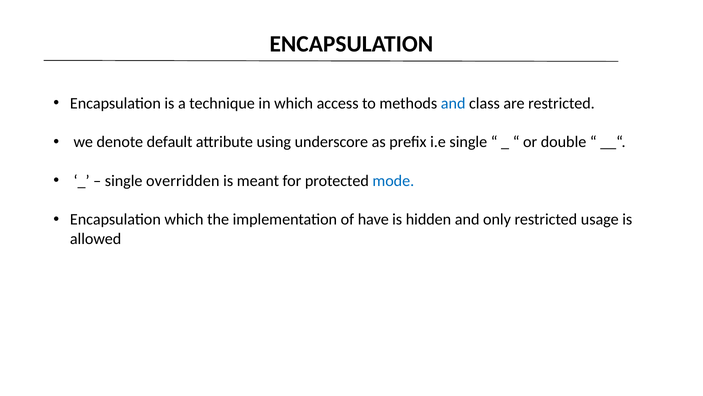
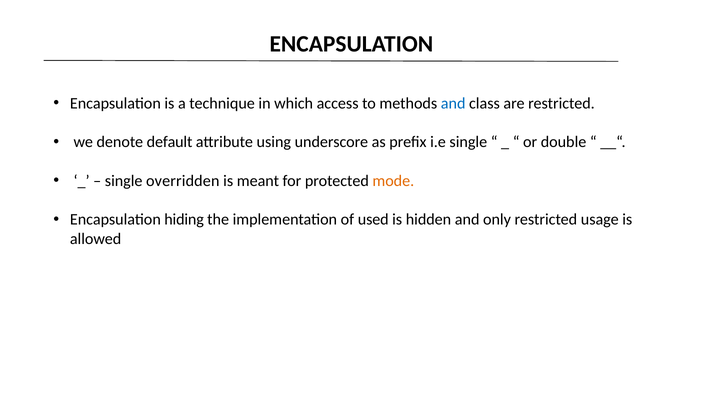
mode colour: blue -> orange (393, 181)
Encapsulation which: which -> hiding (184, 219)
have: have -> used (373, 219)
